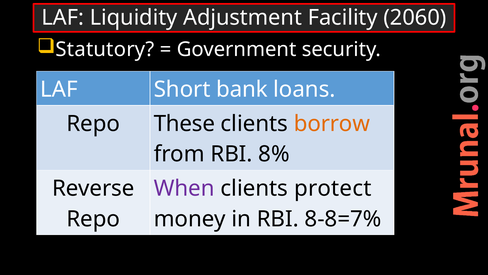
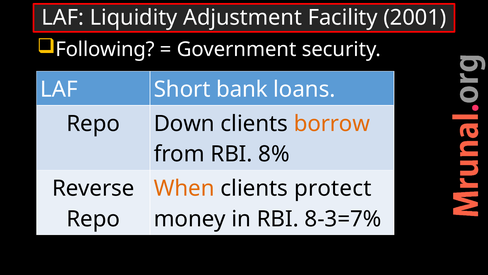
2060: 2060 -> 2001 (415, 18)
Statutory: Statutory -> Following (105, 49)
These: These -> Down (184, 123)
When colour: purple -> orange (184, 188)
8-8=7%: 8-8=7% -> 8-3=7% (343, 219)
